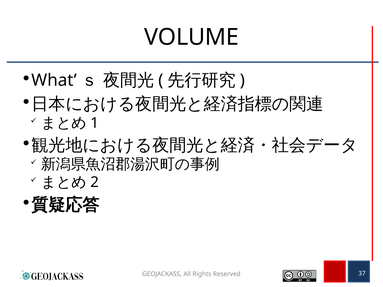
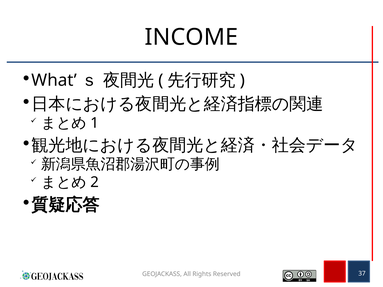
VOLUME: VOLUME -> INCOME (191, 37)
